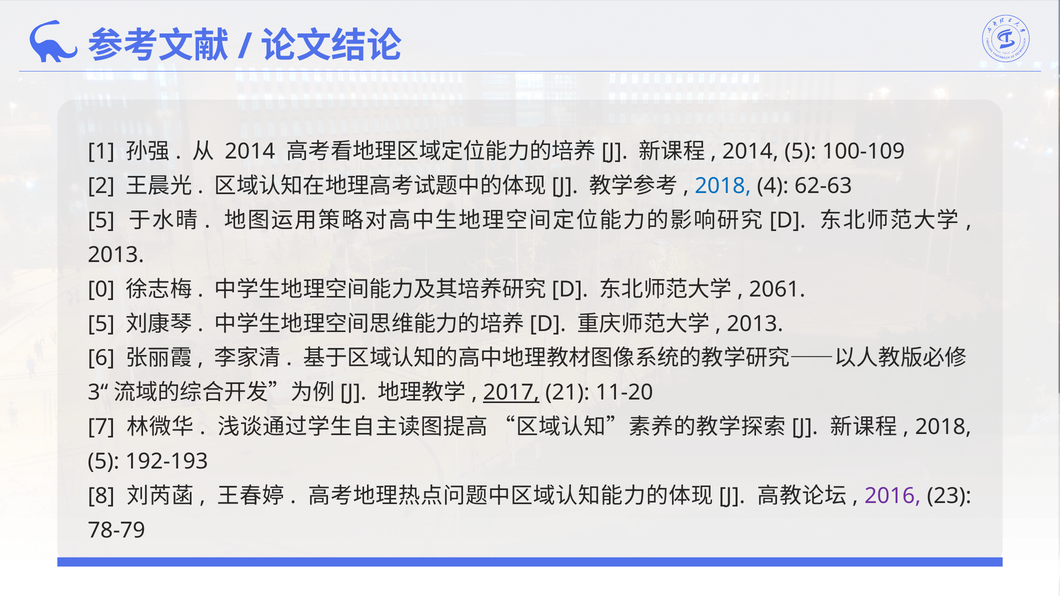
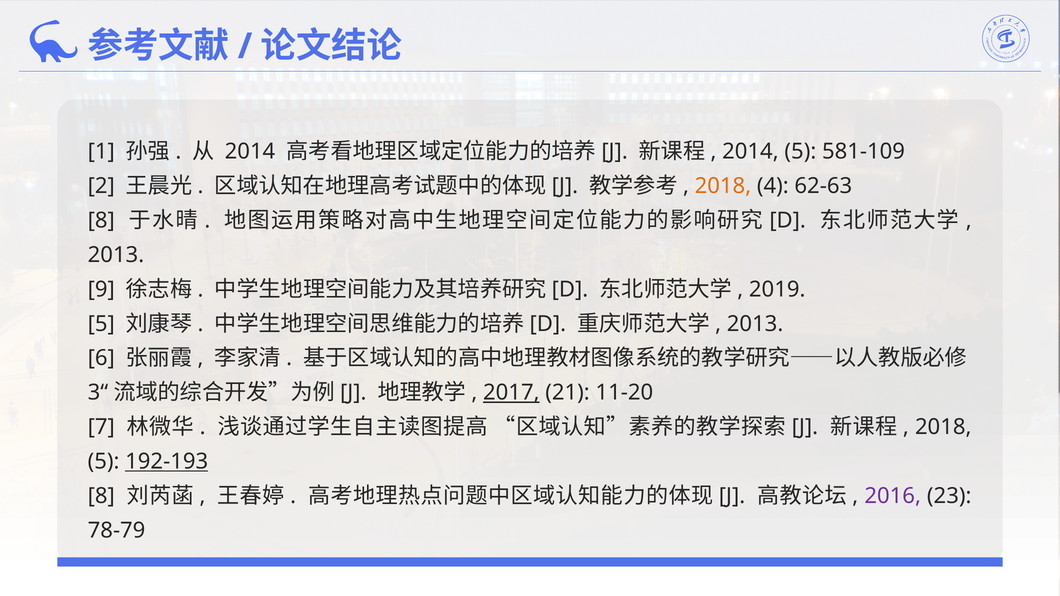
100-109: 100-109 -> 581-109 (864, 152)
2018 colour: blue -> orange (723, 186)
5: 5 -> 8 (101, 221)
0: 0 -> 9 (101, 289)
2061: 2061 -> 2019 (777, 289)
192-193 underline: none -> present (167, 462)
